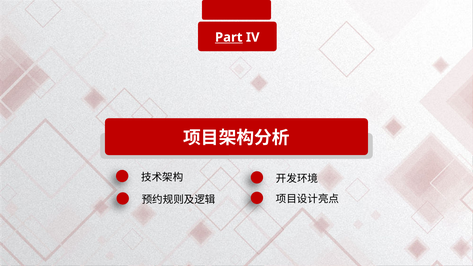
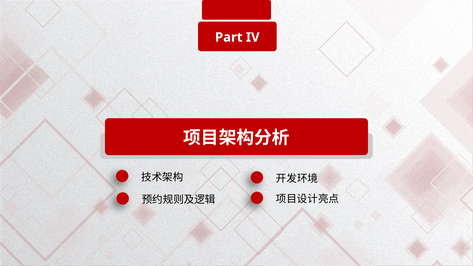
Part underline: present -> none (229, 37)
